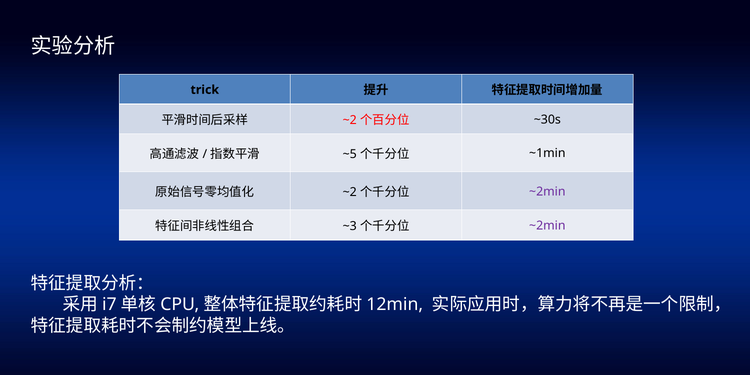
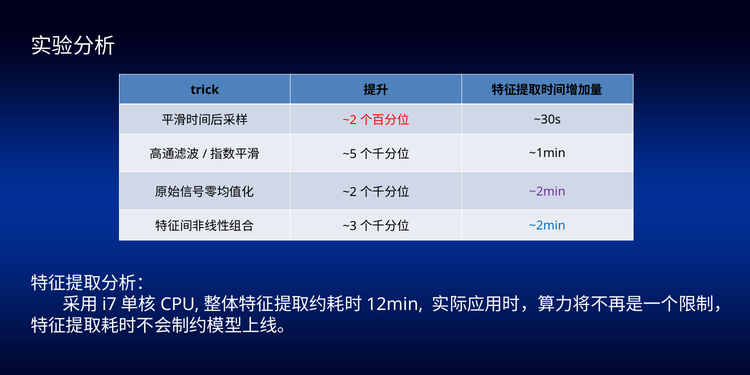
~2min colour: purple -> blue (547, 226)
